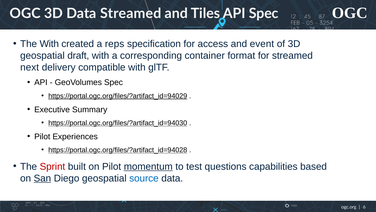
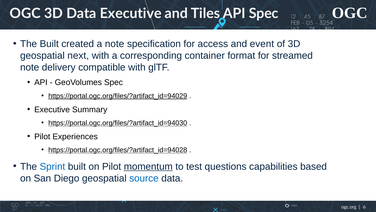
Data Streamed: Streamed -> Executive (131, 13)
The With: With -> Built (49, 44)
a reps: reps -> note (115, 44)
draft: draft -> next (78, 56)
next: next -> note (30, 67)
Sprint colour: red -> blue (52, 166)
San underline: present -> none (42, 178)
